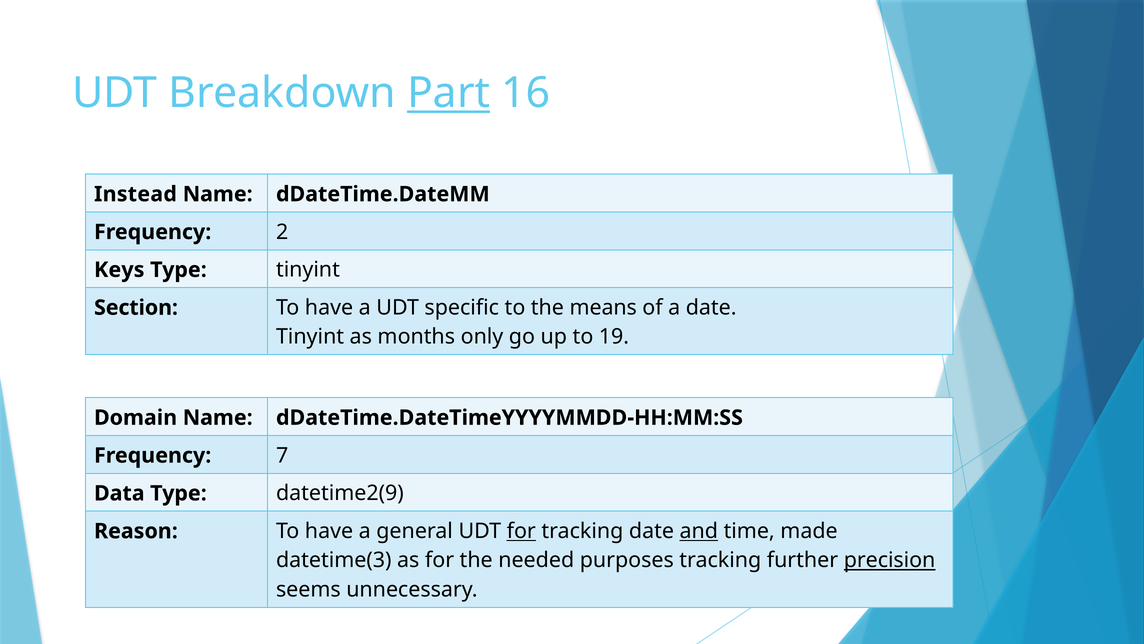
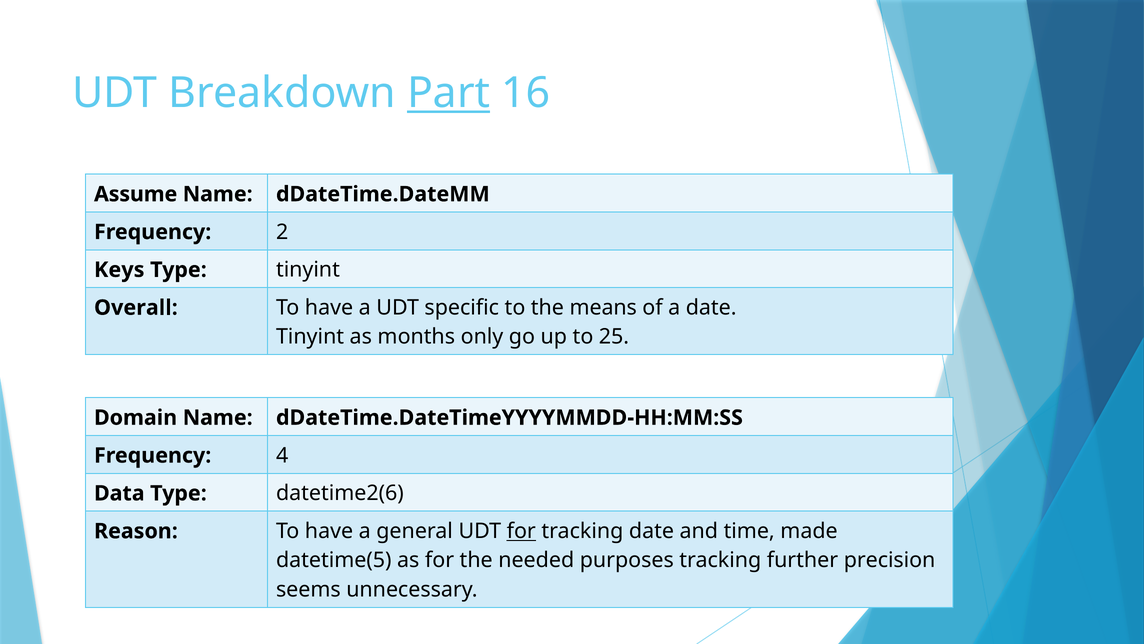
Instead: Instead -> Assume (136, 194)
Section: Section -> Overall (136, 307)
19: 19 -> 25 (614, 337)
7: 7 -> 4 (282, 455)
datetime2(9: datetime2(9 -> datetime2(6 (340, 493)
and underline: present -> none (699, 531)
datetime(3: datetime(3 -> datetime(5 (334, 560)
precision underline: present -> none (890, 560)
